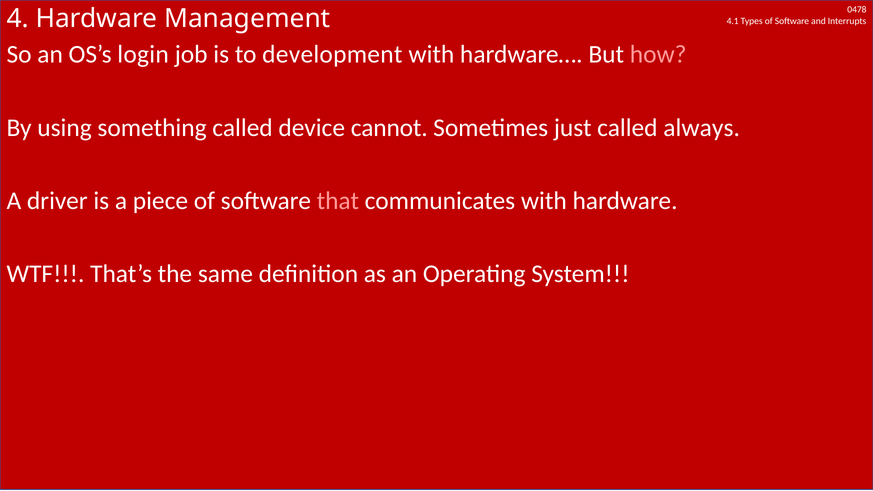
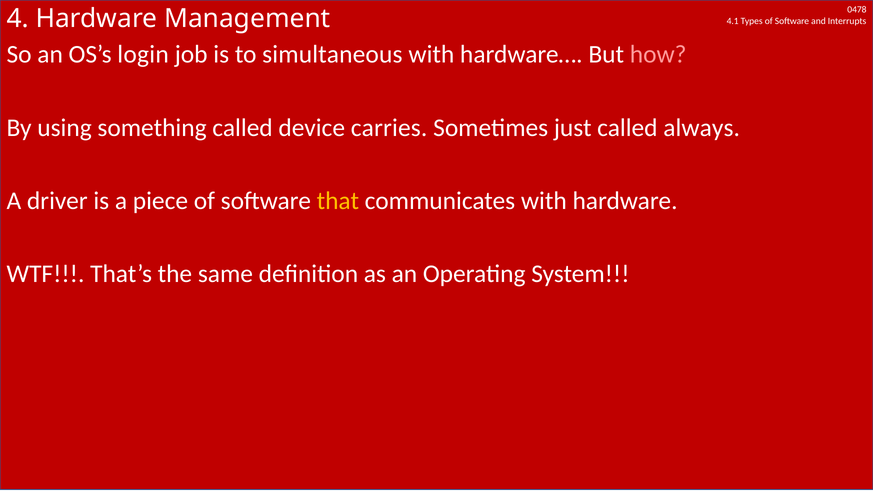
development: development -> simultaneous (332, 54)
cannot: cannot -> carries (389, 128)
that colour: pink -> yellow (338, 201)
